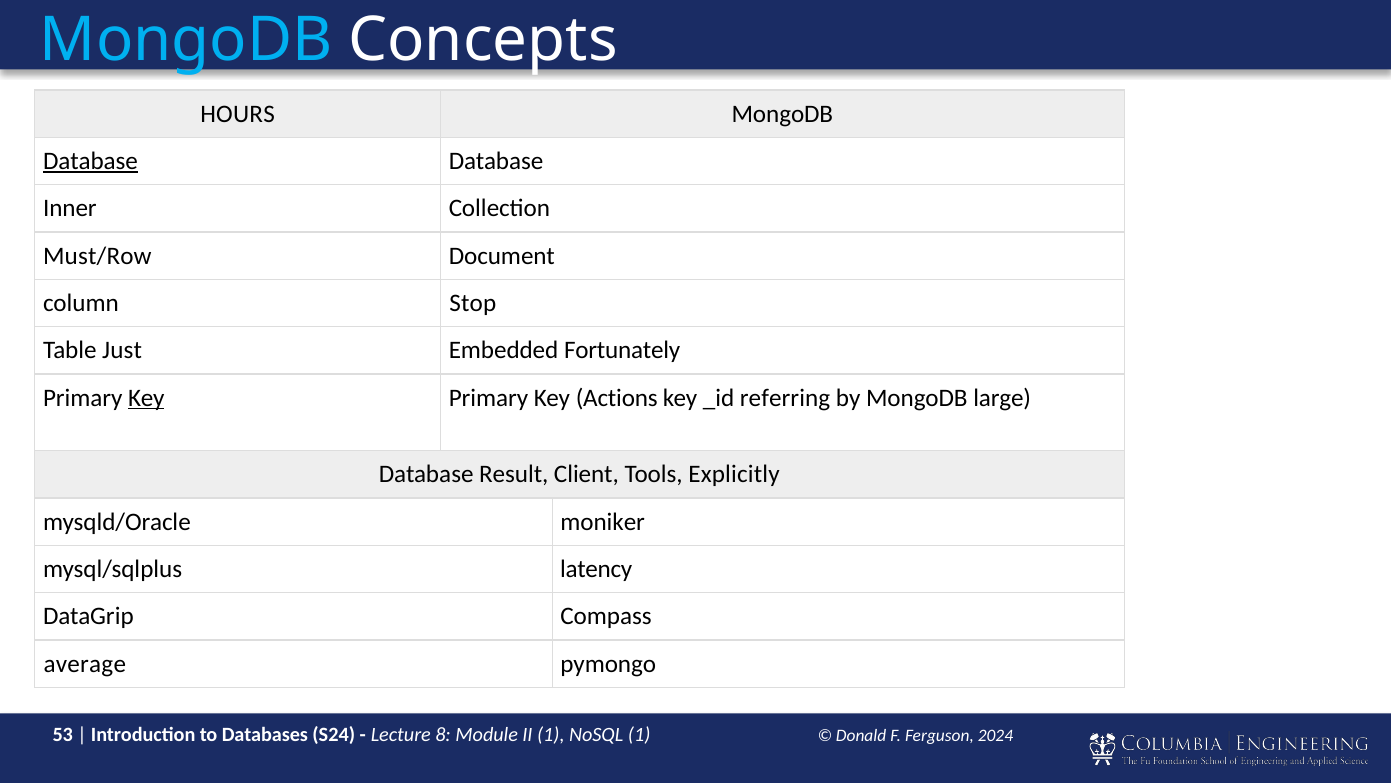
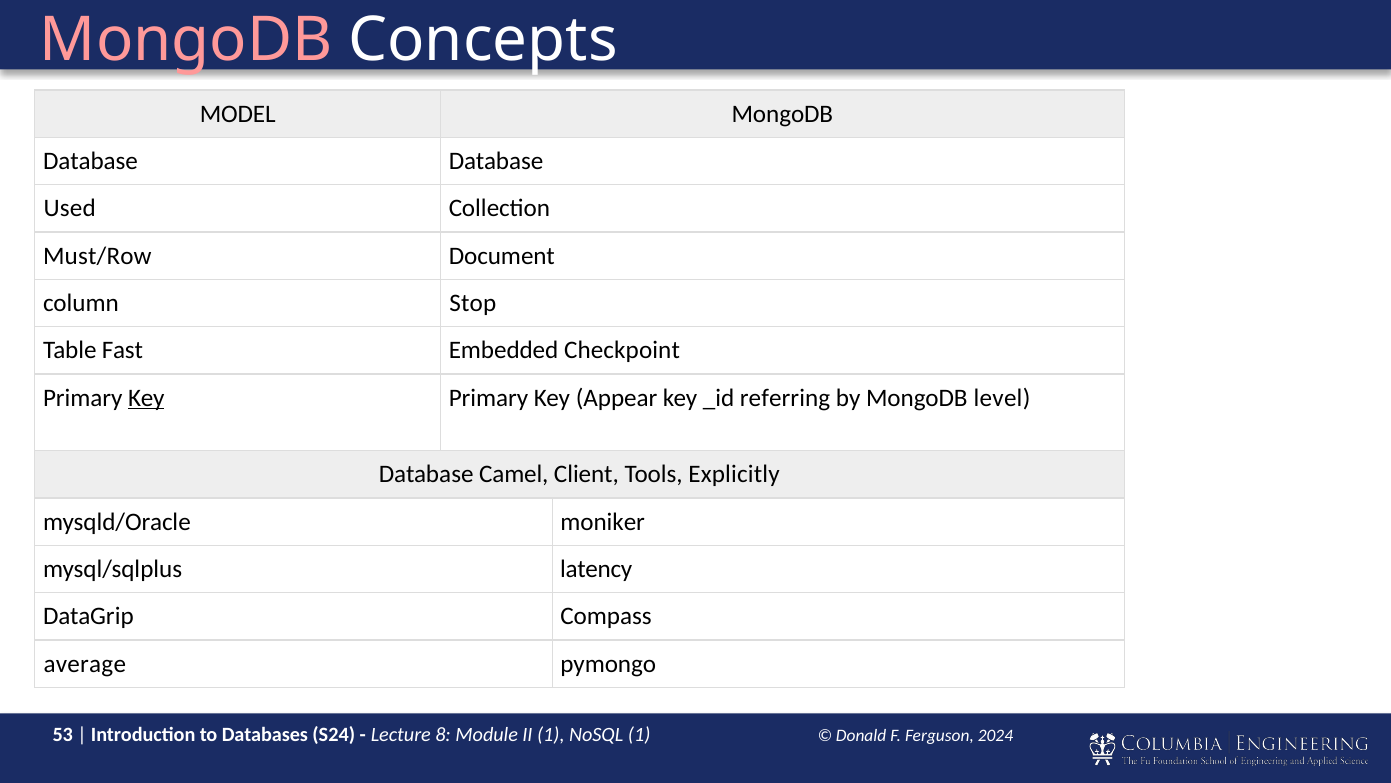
MongoDB colour: light blue -> pink (186, 40)
HOURS: HOURS -> MODEL (238, 114)
Database underline: present -> none (90, 161)
Inner: Inner -> Used (70, 208)
Just: Just -> Fast (122, 350)
Fortunately: Fortunately -> Checkpoint (622, 350)
Actions: Actions -> Appear (617, 398)
large: large -> level (1002, 398)
Result: Result -> Camel (514, 474)
